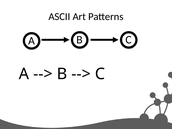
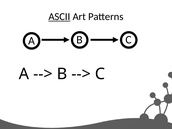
ASCII underline: none -> present (59, 17)
